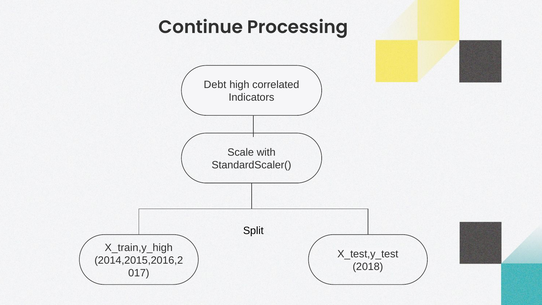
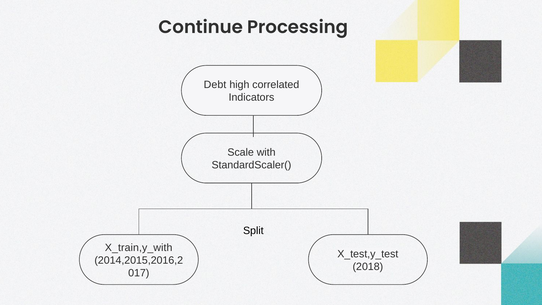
X_train,y_high: X_train,y_high -> X_train,y_with (139, 248)
